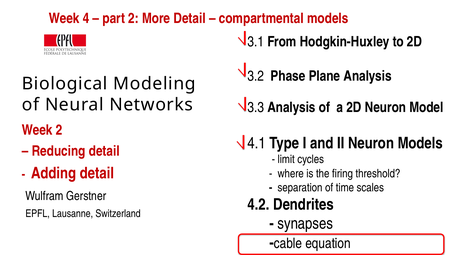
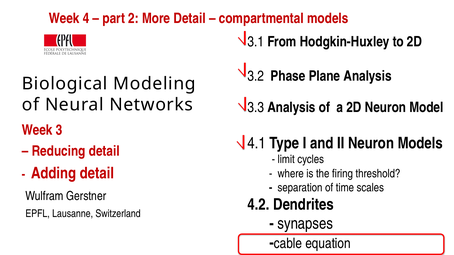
Week 2: 2 -> 3 (59, 130)
